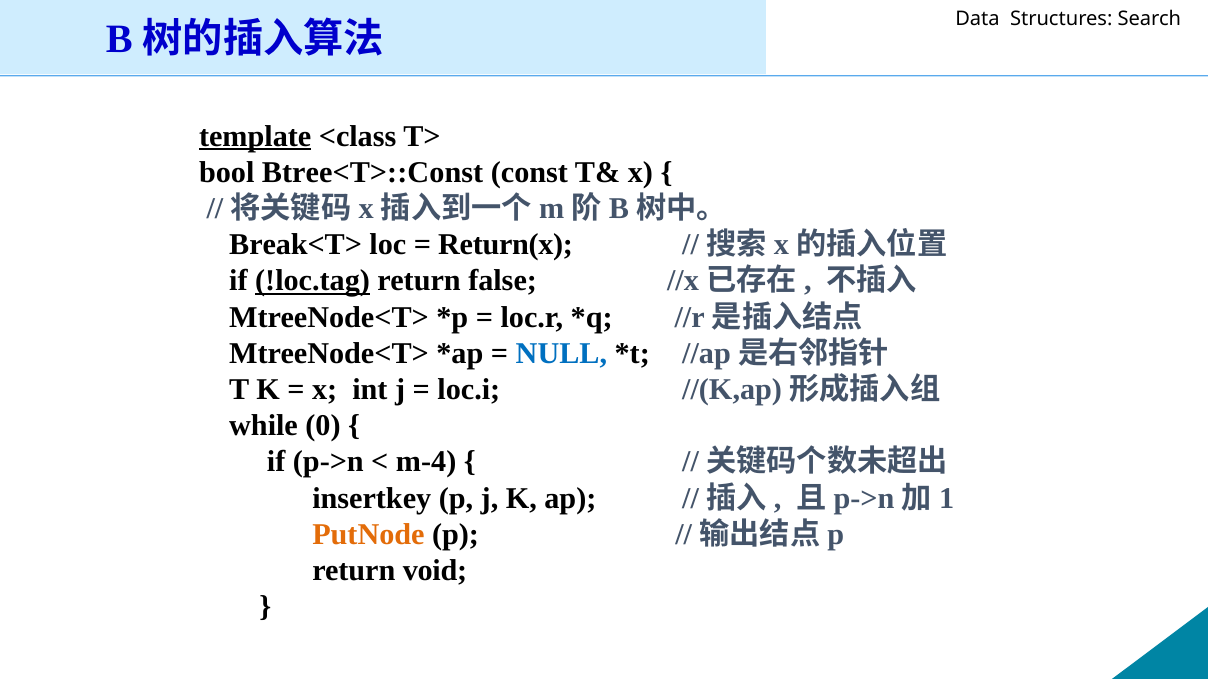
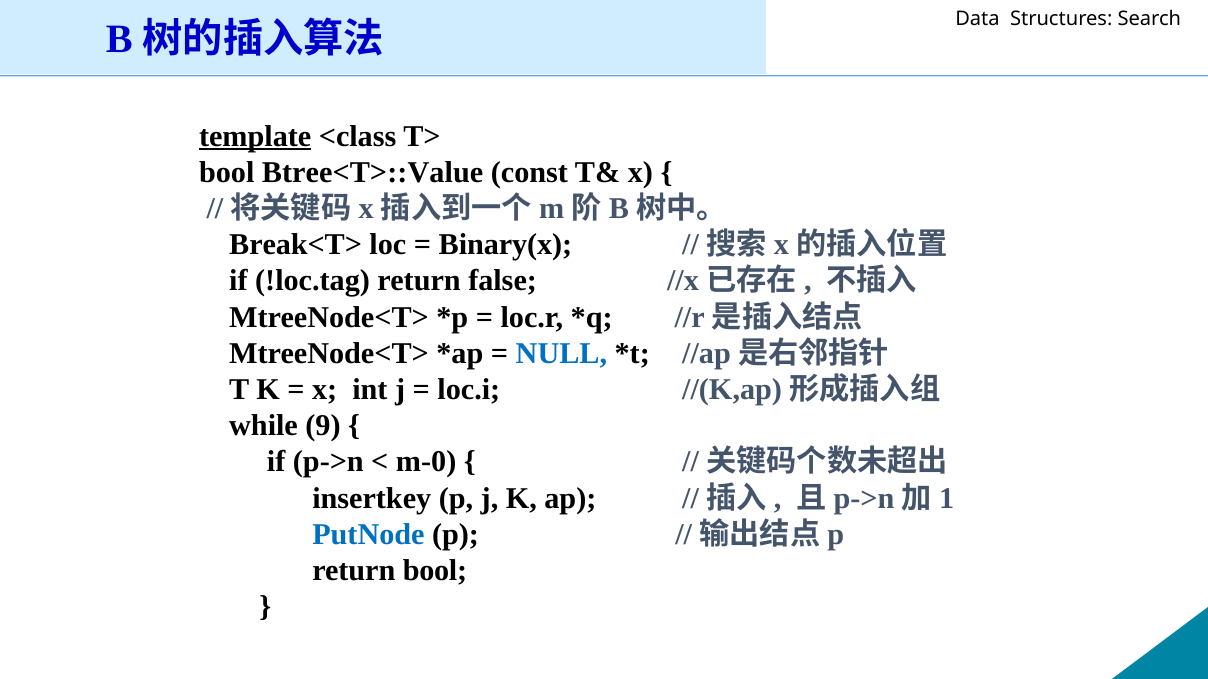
Btree<T>::Const: Btree<T>::Const -> Btree<T>::Value (373, 172)
Return(x: Return(x -> Binary(x (505, 245)
!loc.tag underline: present -> none (313, 281)
0: 0 -> 9 (323, 426)
m-4: m-4 -> m-0 (426, 462)
PutNode colour: orange -> blue (368, 535)
return void: void -> bool (435, 571)
